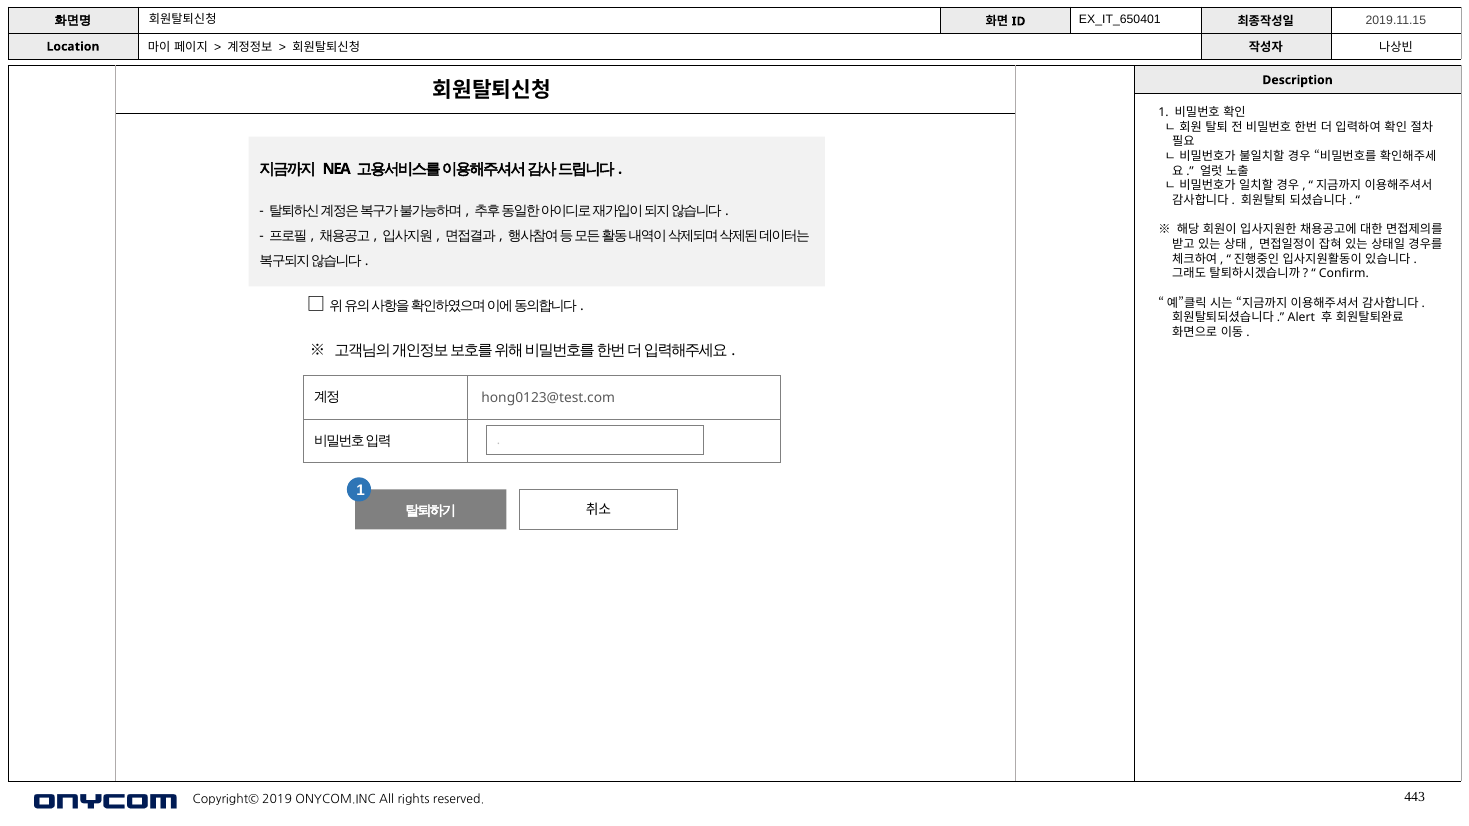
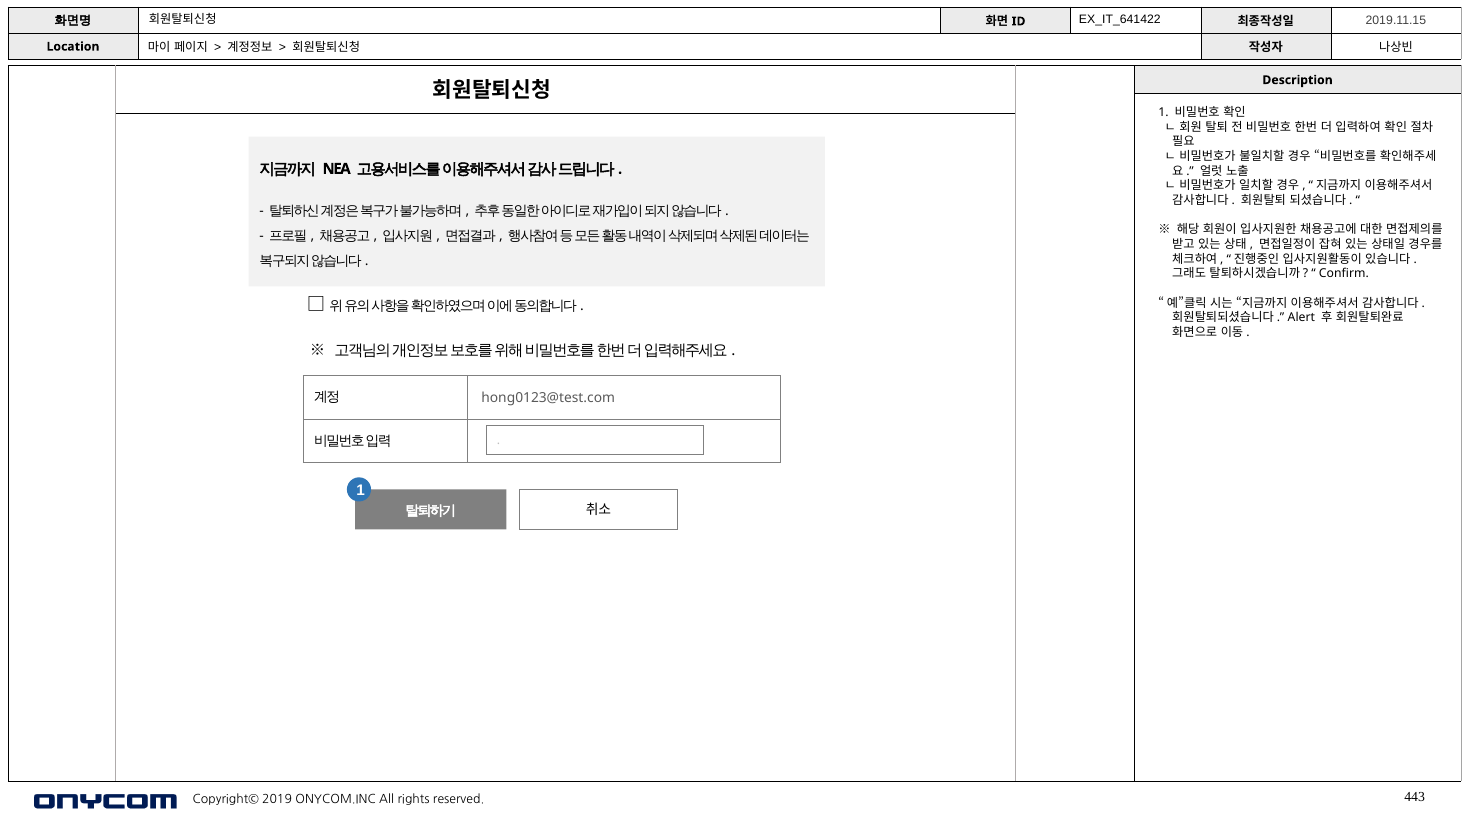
EX_IT_650401: EX_IT_650401 -> EX_IT_641422 (1120, 20)
